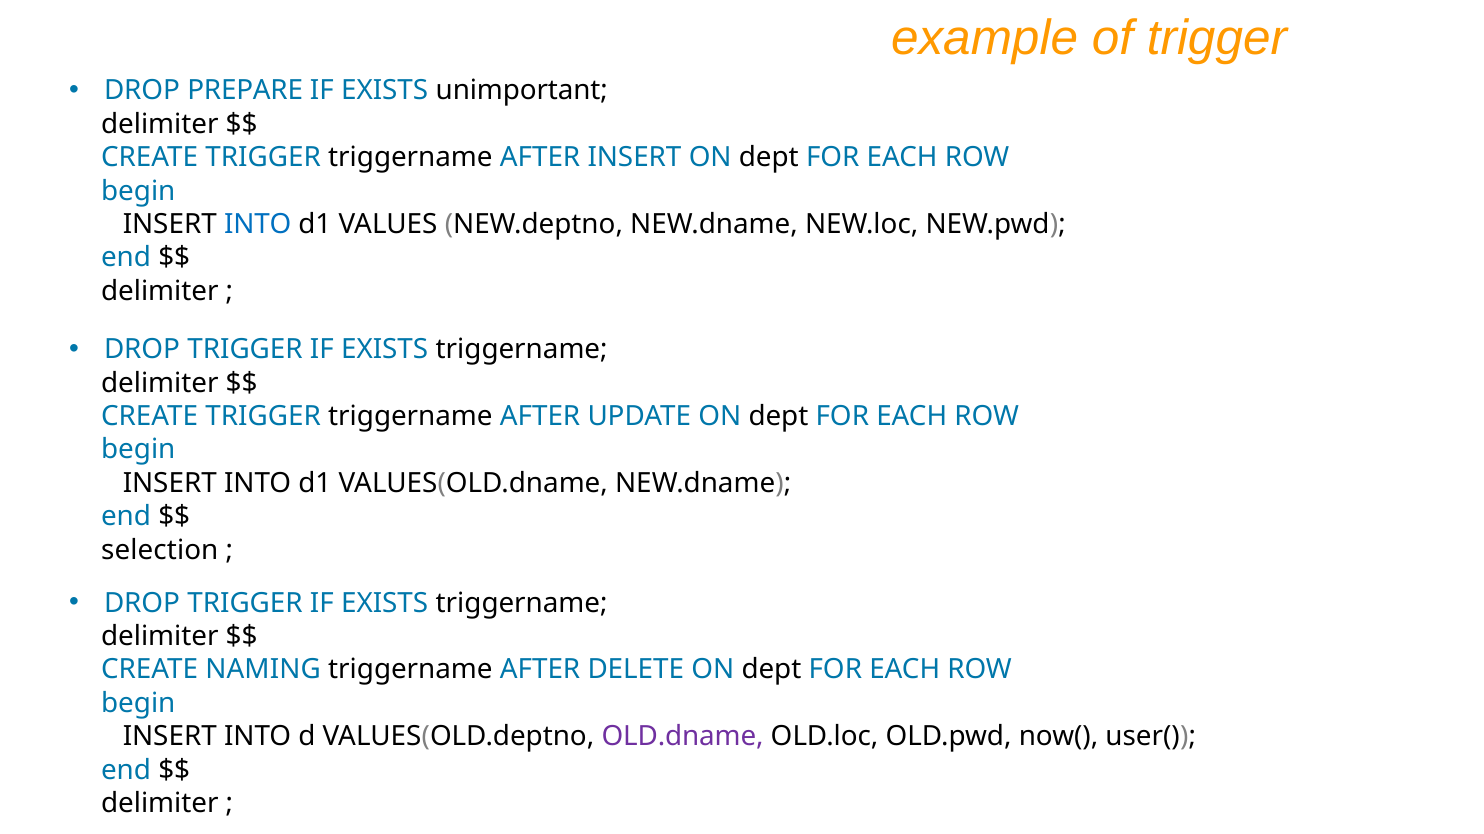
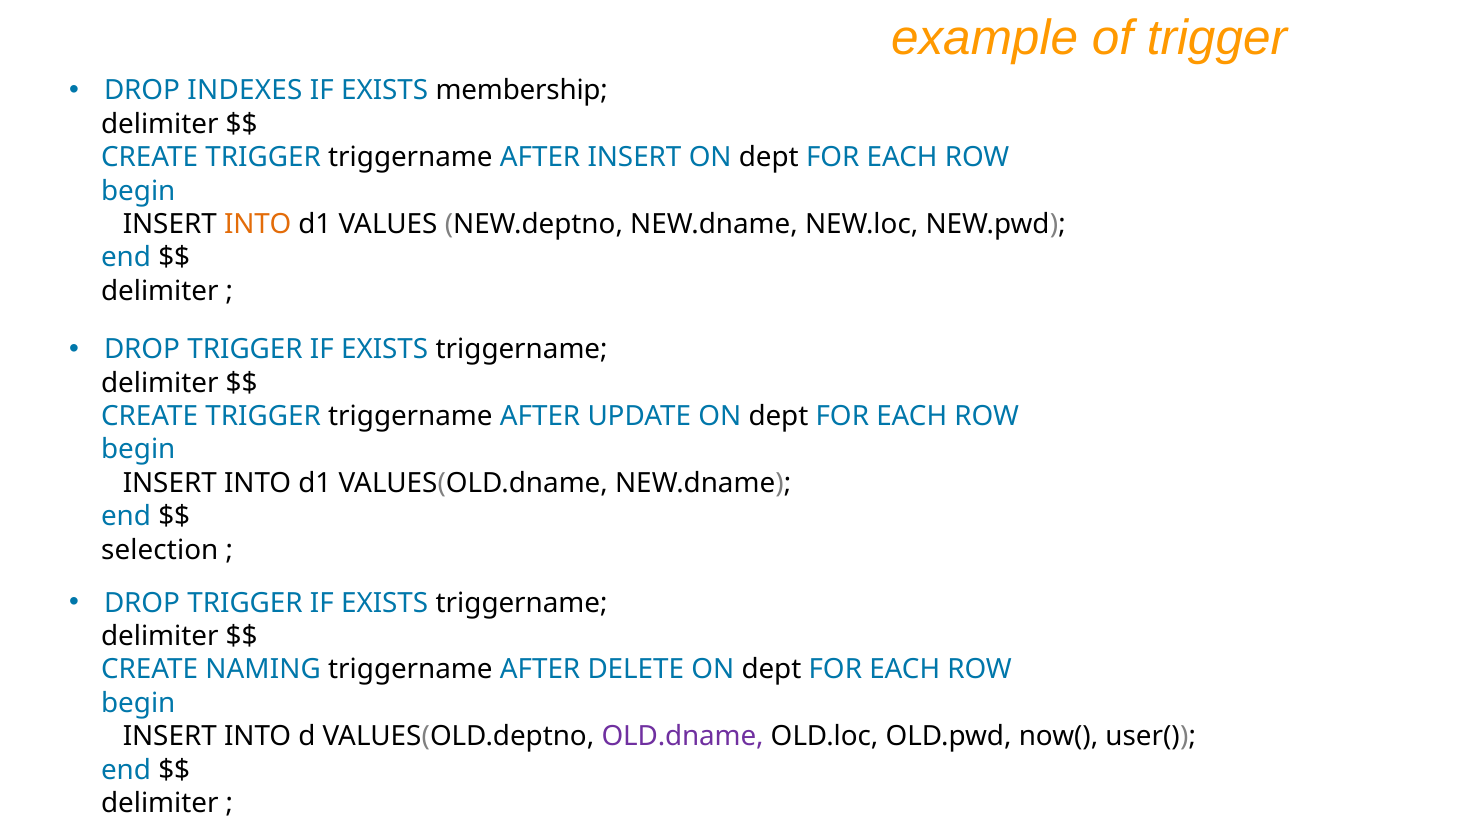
PREPARE: PREPARE -> INDEXES (245, 91)
unimportant: unimportant -> membership (522, 91)
INTO colour: blue -> orange (258, 224)
